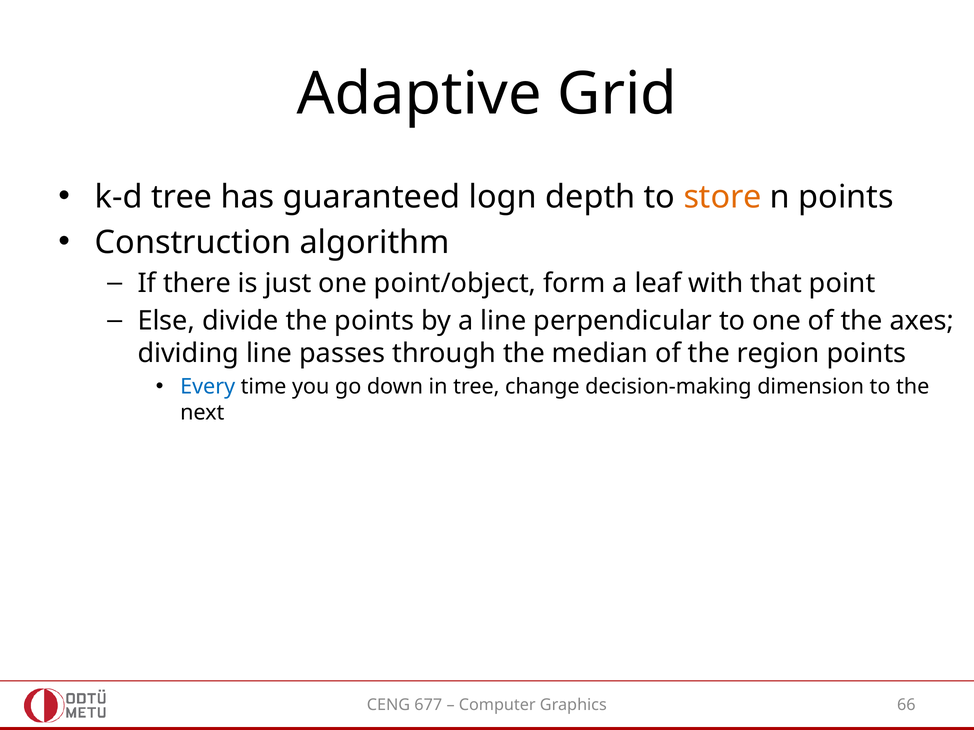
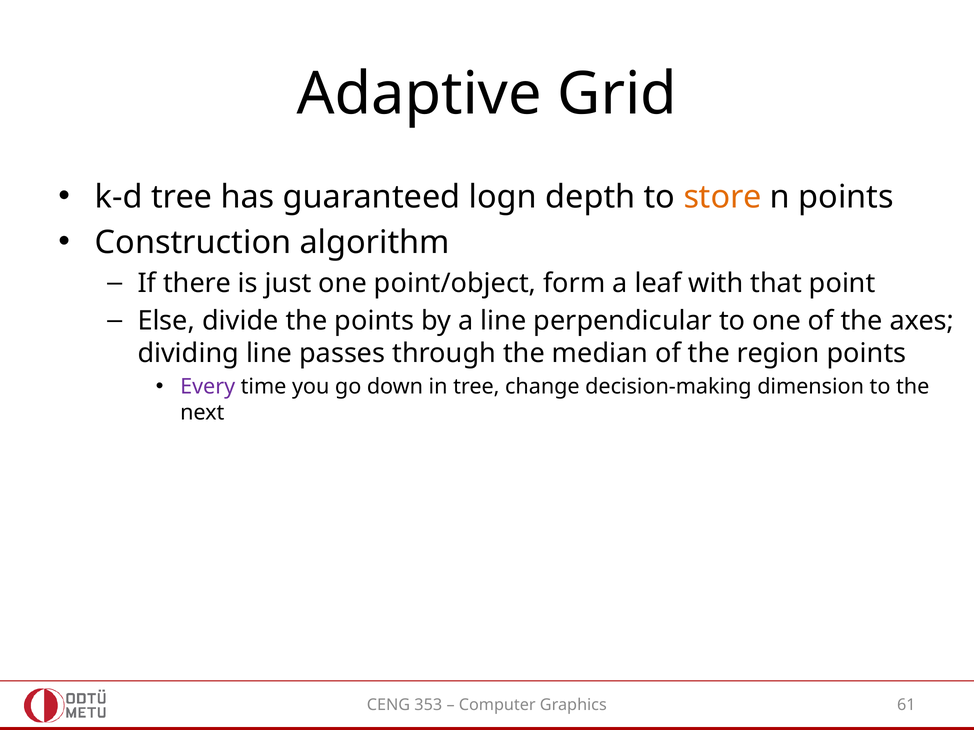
Every colour: blue -> purple (208, 387)
677: 677 -> 353 (428, 705)
66: 66 -> 61 (906, 705)
